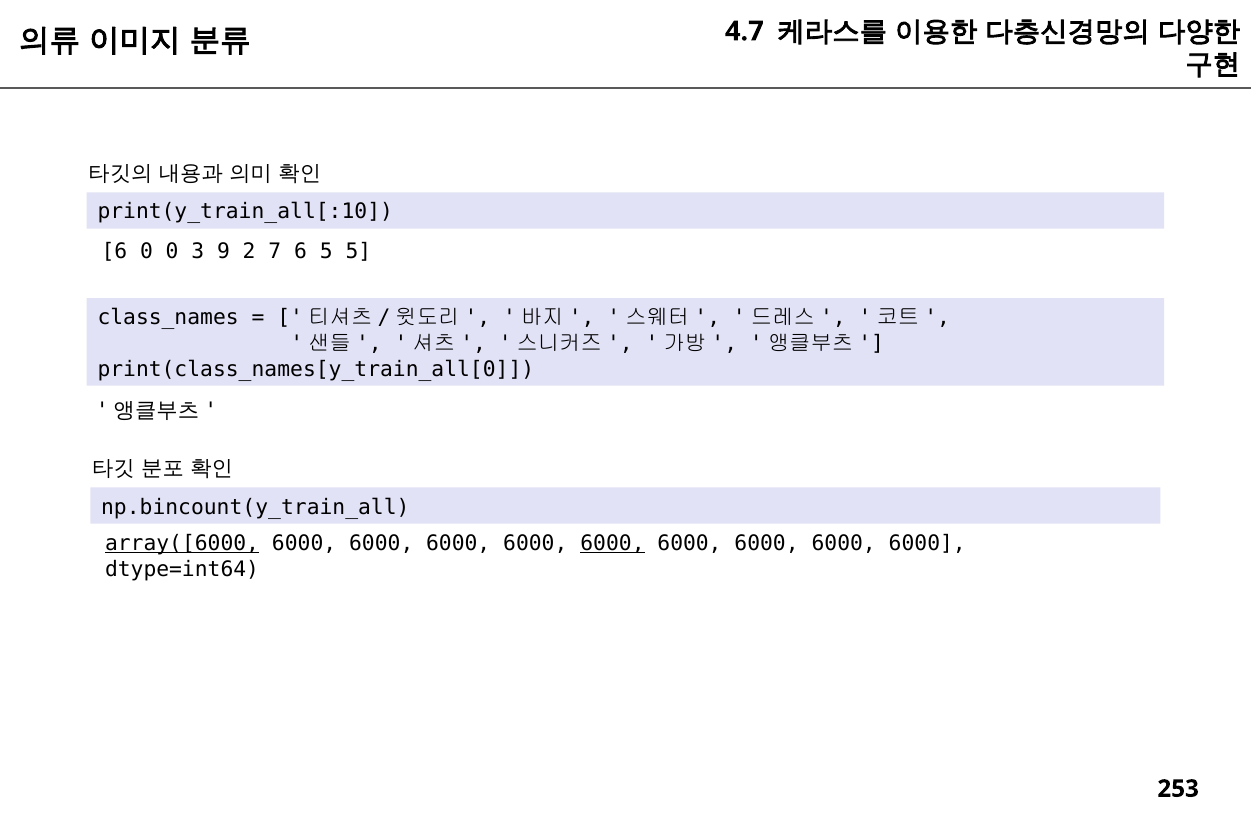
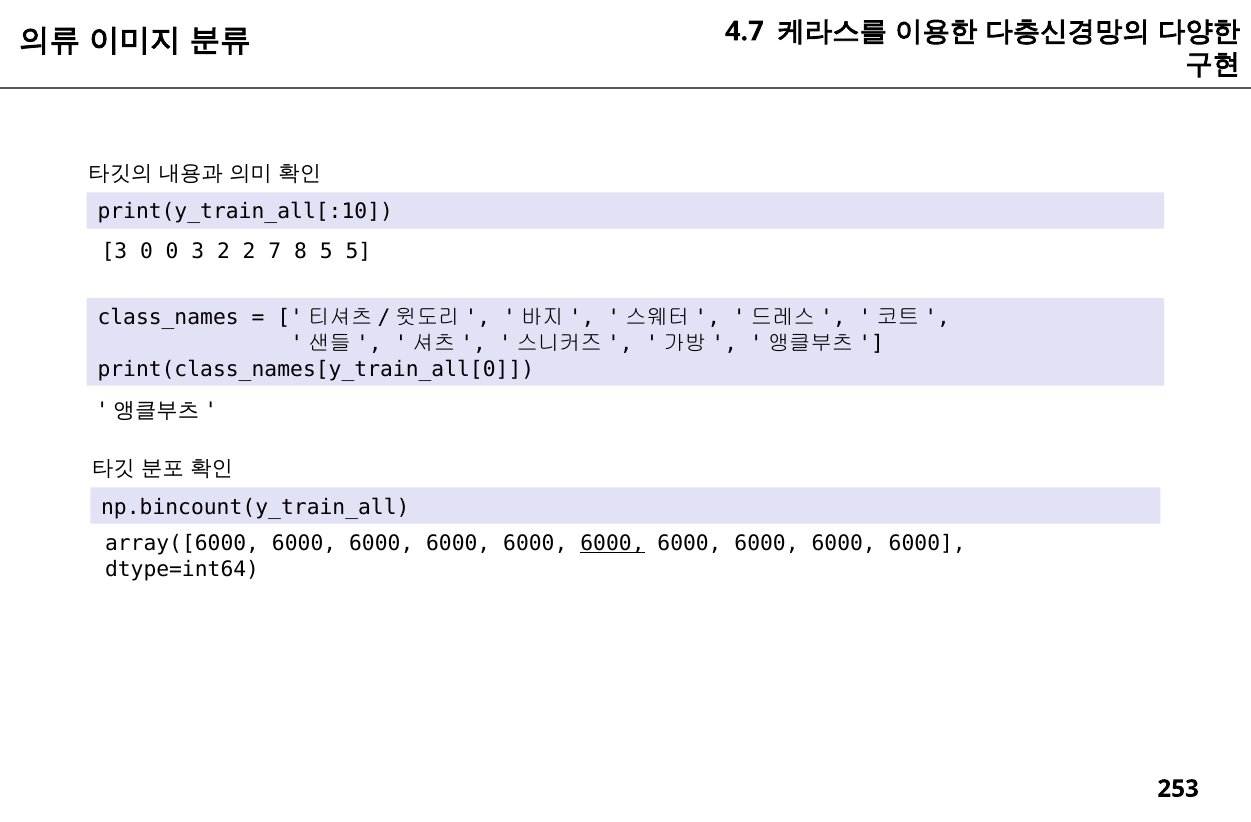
6: 6 -> 3 (114, 252)
3 9: 9 -> 2 (223, 252)
7 6: 6 -> 8 (301, 252)
array([6000 underline: present -> none (182, 543)
